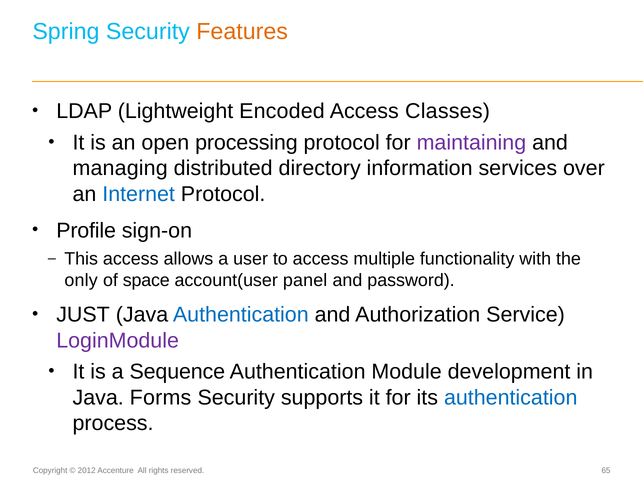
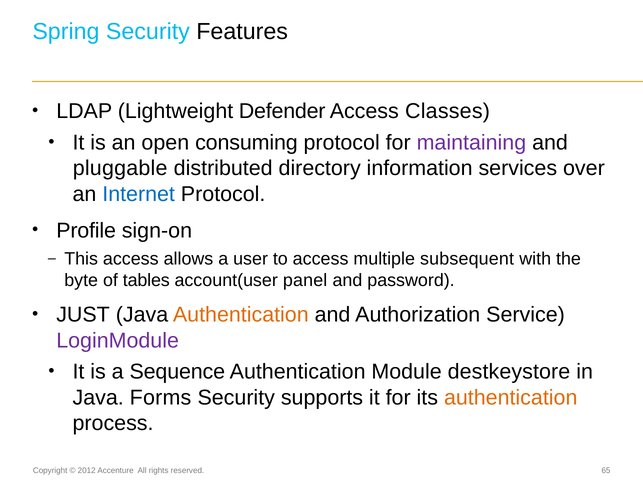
Features colour: orange -> black (242, 32)
Encoded: Encoded -> Defender (282, 111)
processing: processing -> consuming (246, 143)
managing: managing -> pluggable (120, 168)
functionality: functionality -> subsequent (467, 259)
only: only -> byte (81, 281)
space: space -> tables (146, 281)
Authentication colour: blue -> orange (241, 315)
development: development -> destkeystore (509, 372)
authentication colour: blue -> orange (511, 398)
